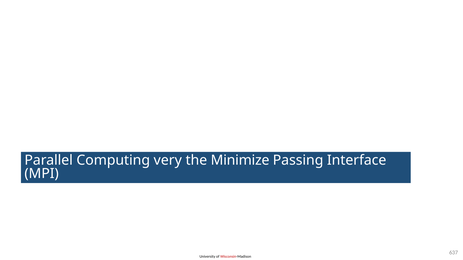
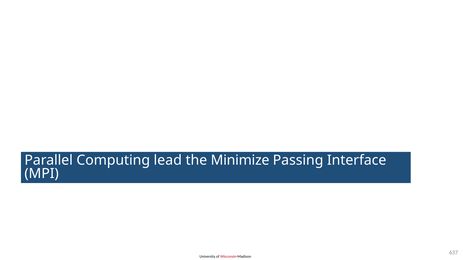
very: very -> lead (168, 160)
